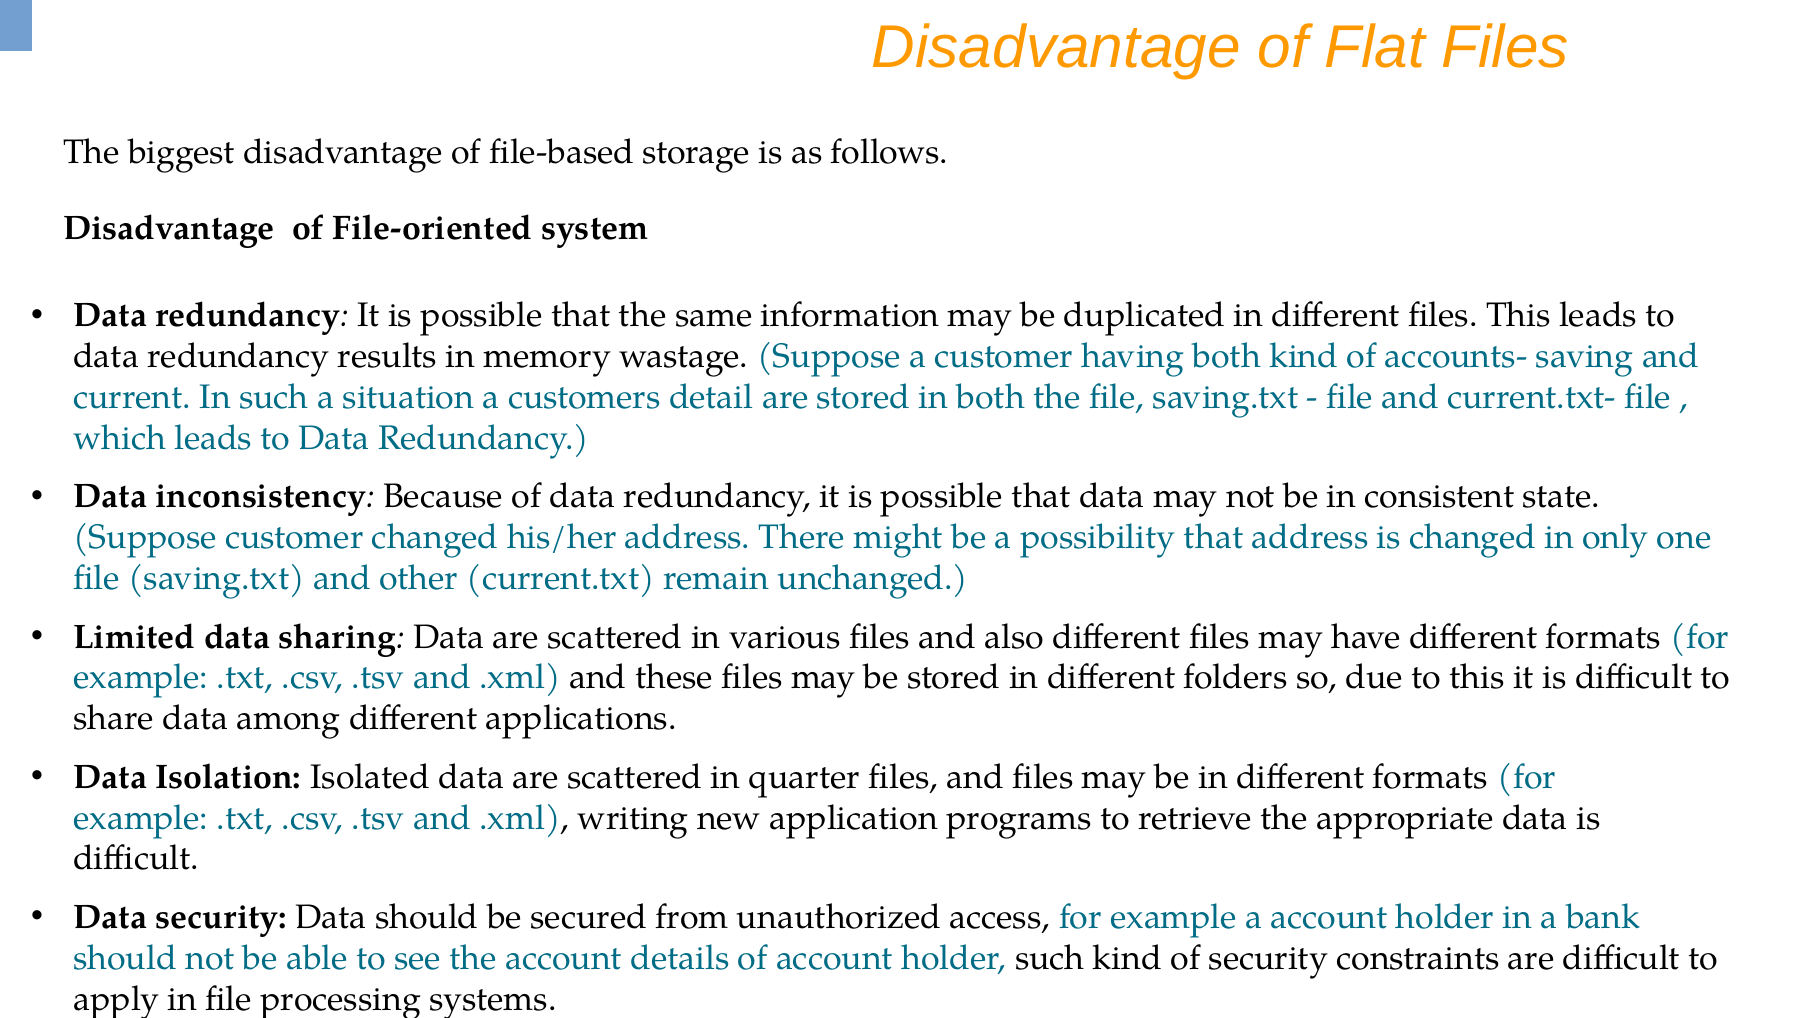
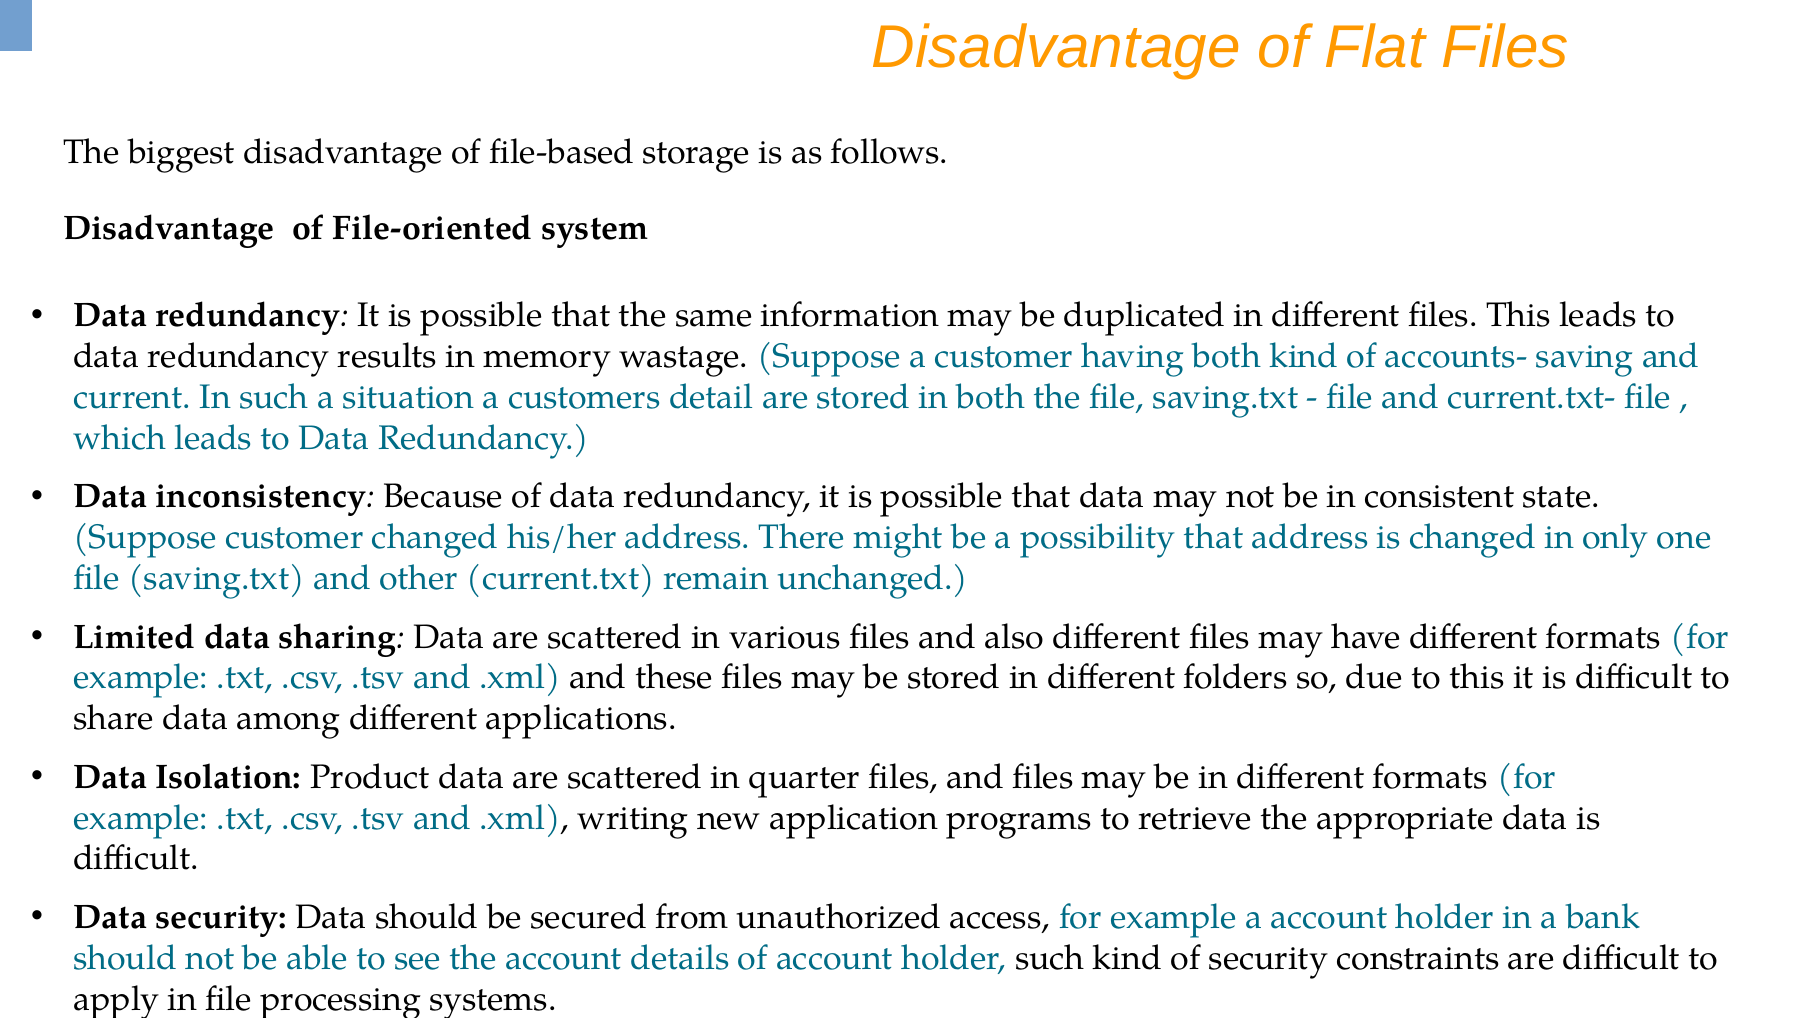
Isolated: Isolated -> Product (370, 777)
